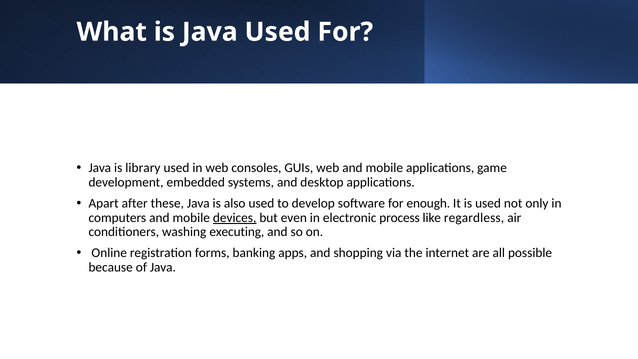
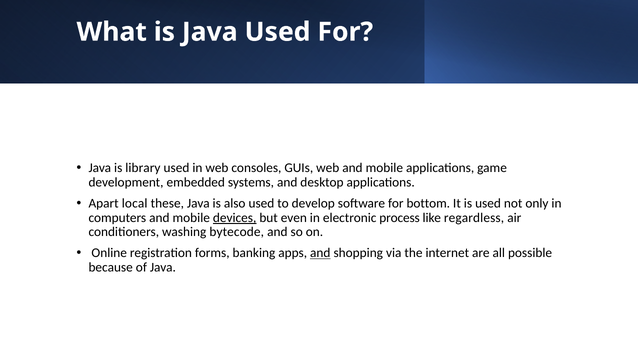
after: after -> local (135, 203)
enough: enough -> bottom (428, 203)
executing: executing -> bytecode (237, 232)
and underline: none -> present (320, 253)
